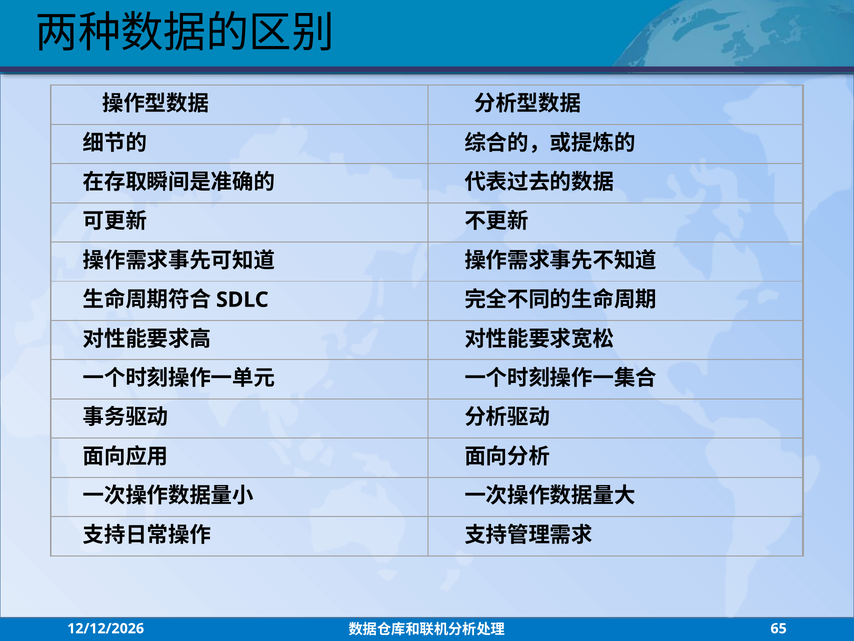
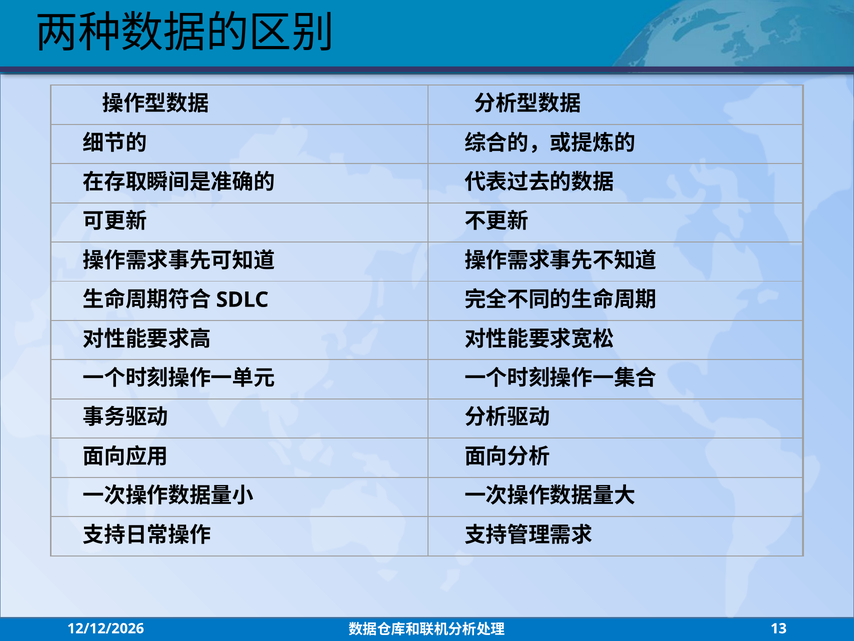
65: 65 -> 13 (779, 628)
